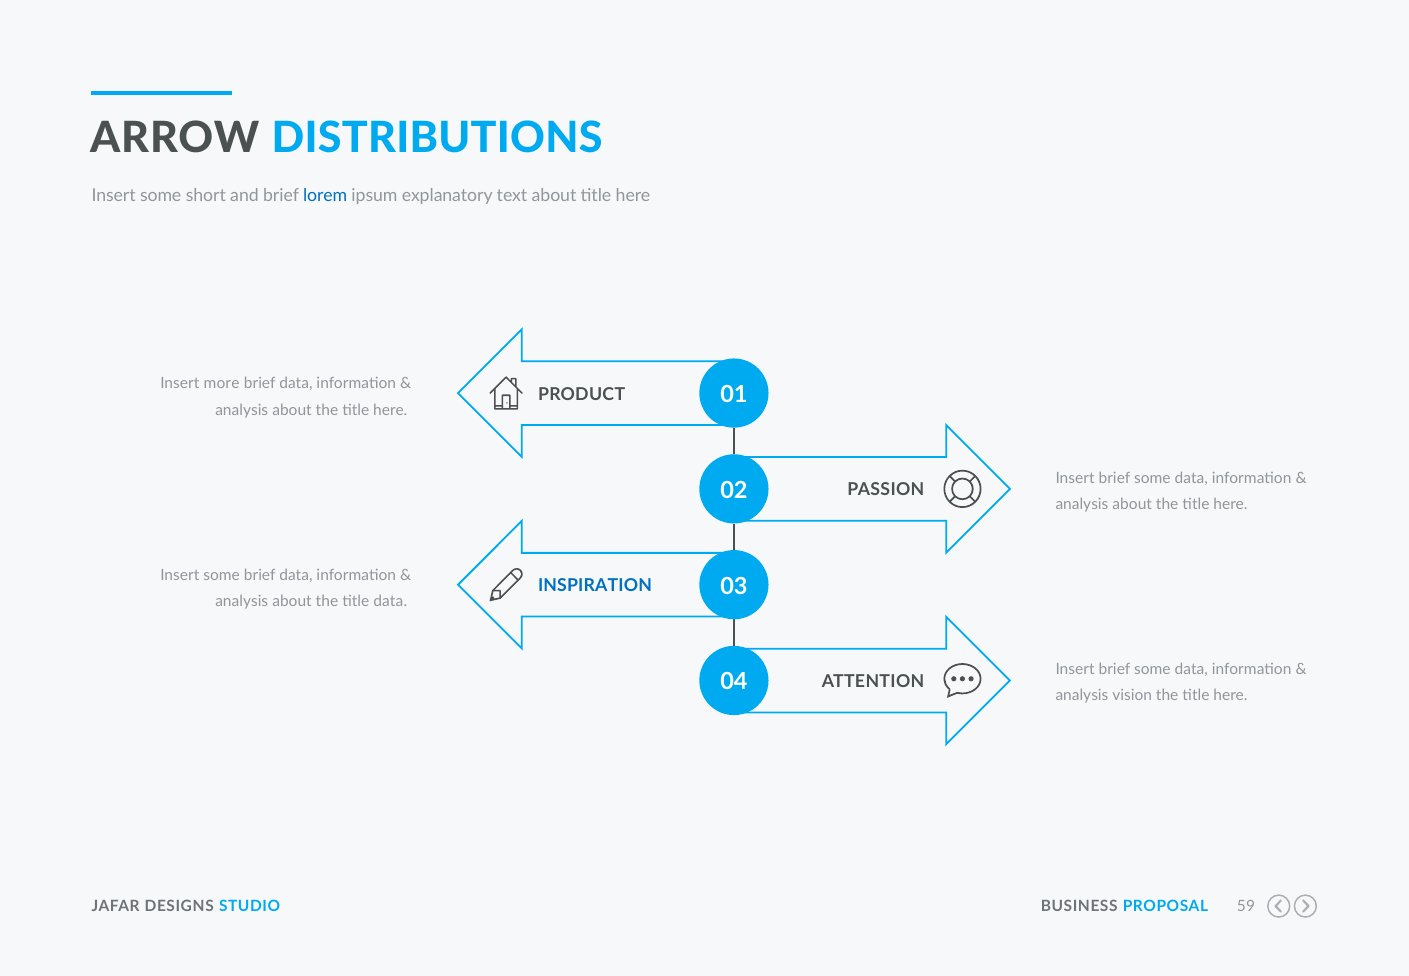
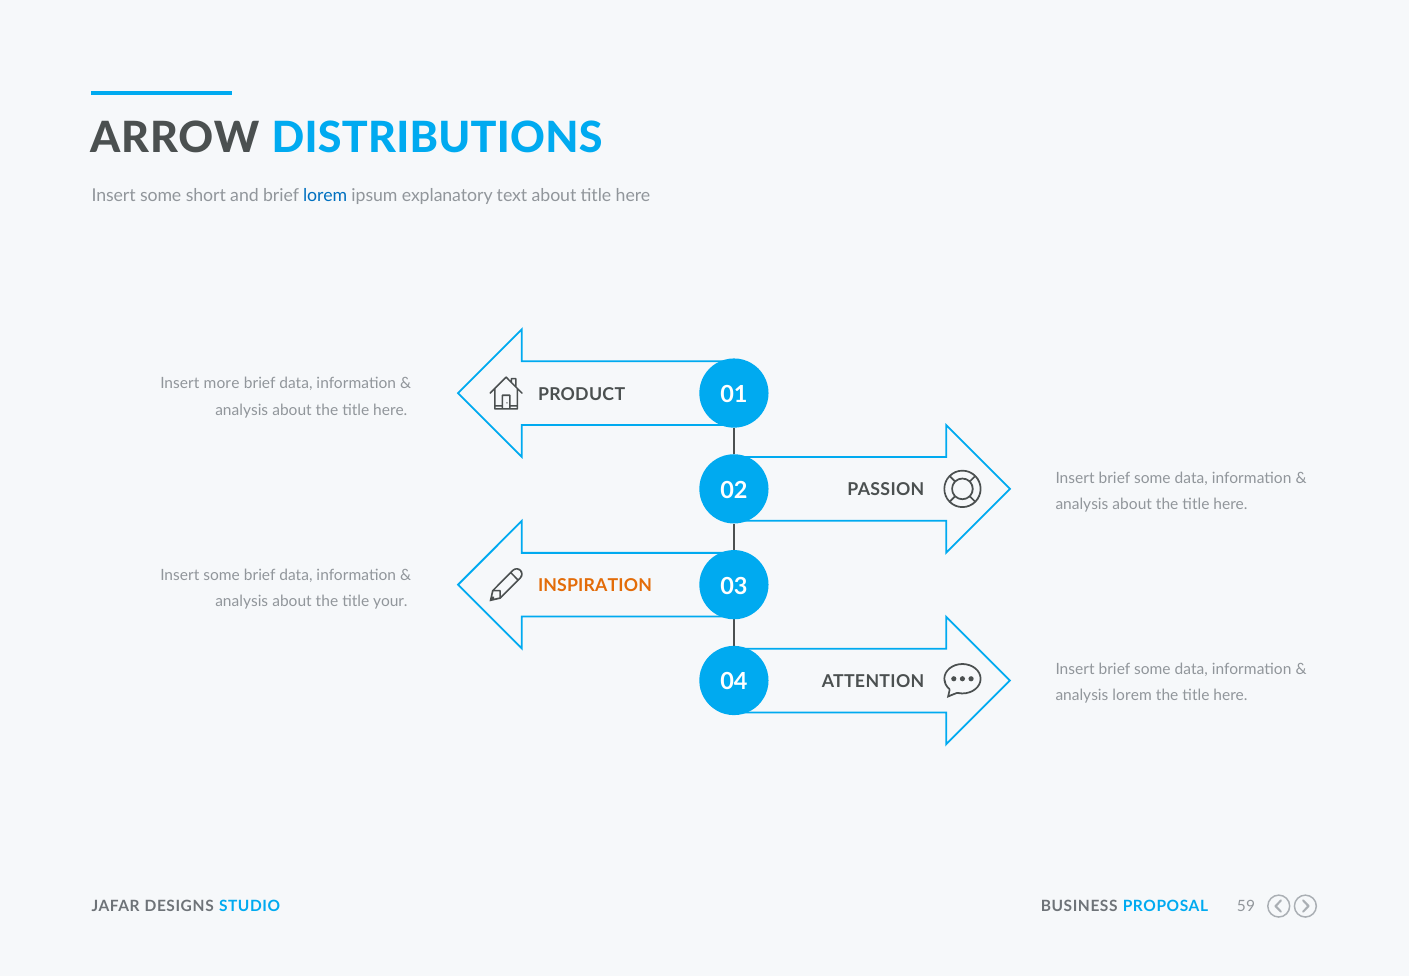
INSPIRATION colour: blue -> orange (595, 585)
title data: data -> your (390, 601)
analysis vision: vision -> lorem (1132, 695)
